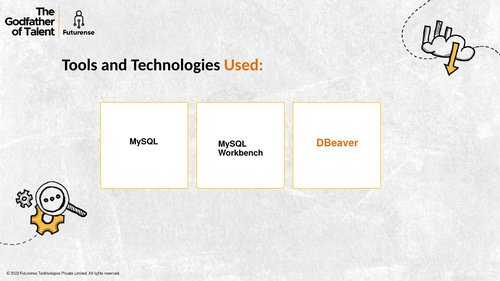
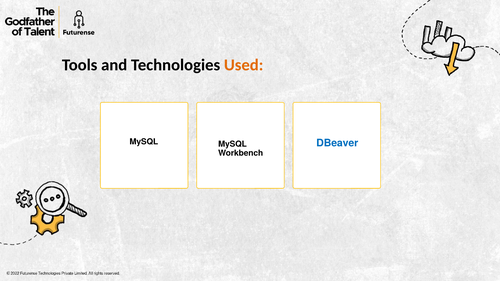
DBeaver colour: orange -> blue (337, 143)
